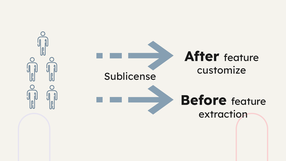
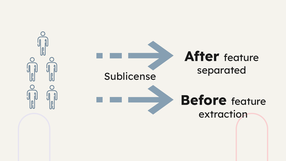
customize: customize -> separated (222, 70)
